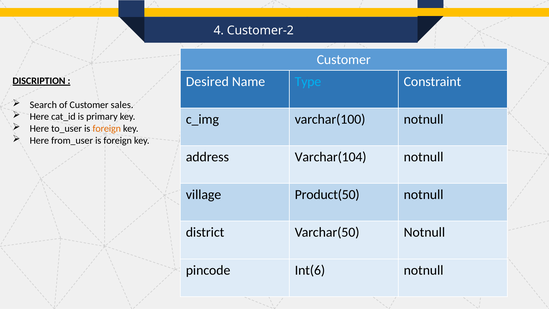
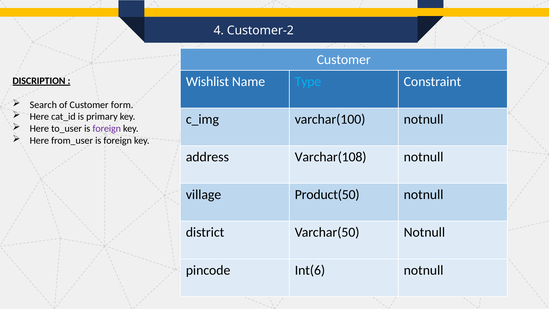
Desired: Desired -> Wishlist (207, 82)
sales: sales -> form (122, 105)
foreign colour: orange -> purple (107, 129)
Varchar(104: Varchar(104 -> Varchar(108 (331, 157)
